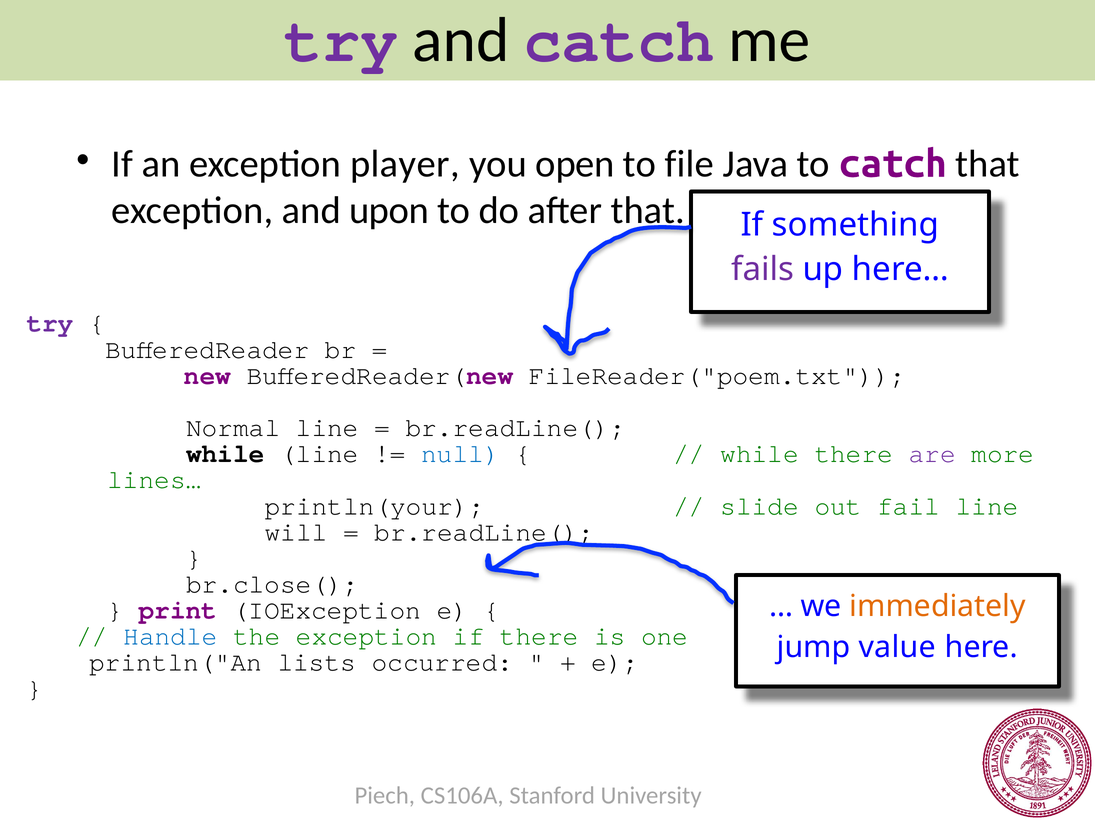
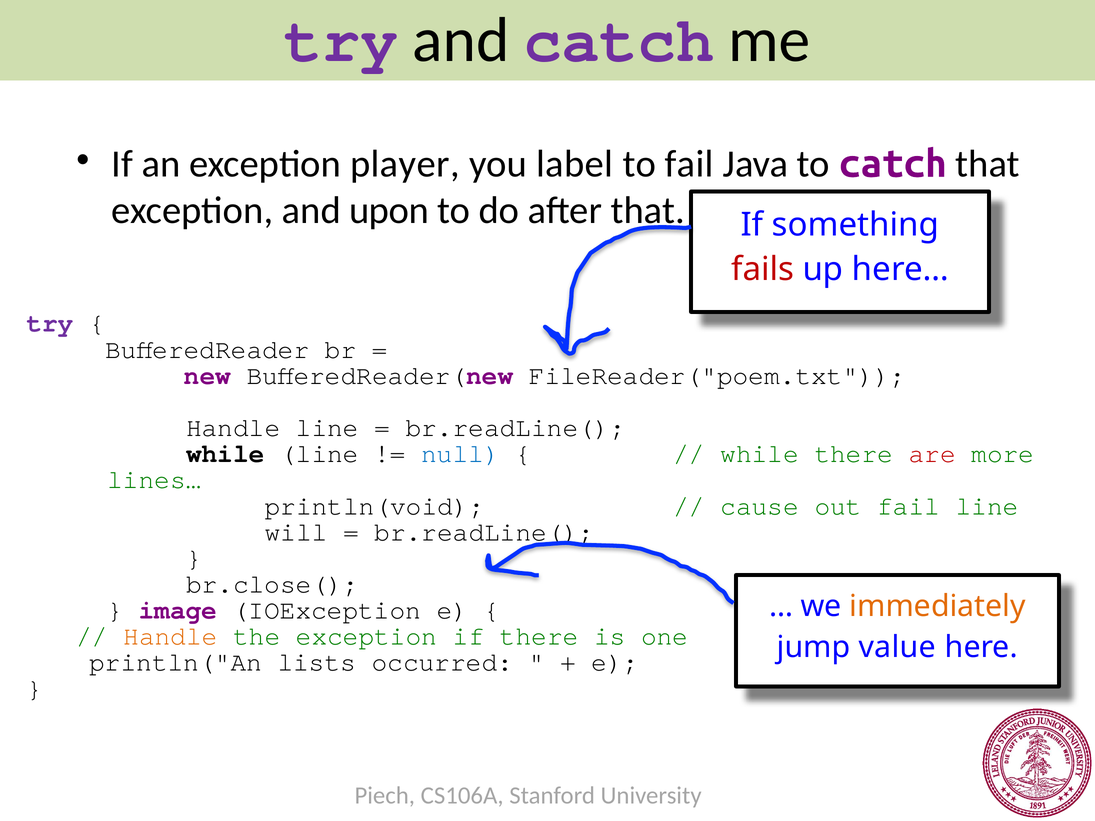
open: open -> label (575, 164)
to file: file -> fail (689, 164)
fails colour: purple -> red (763, 270)
Normal: Normal -> Handle (233, 428)
are colour: purple -> red (932, 454)
println(your: println(your -> println(void (375, 506)
slide: slide -> cause (760, 506)
print: print -> image (178, 610)
Handle colour: blue -> orange (170, 636)
